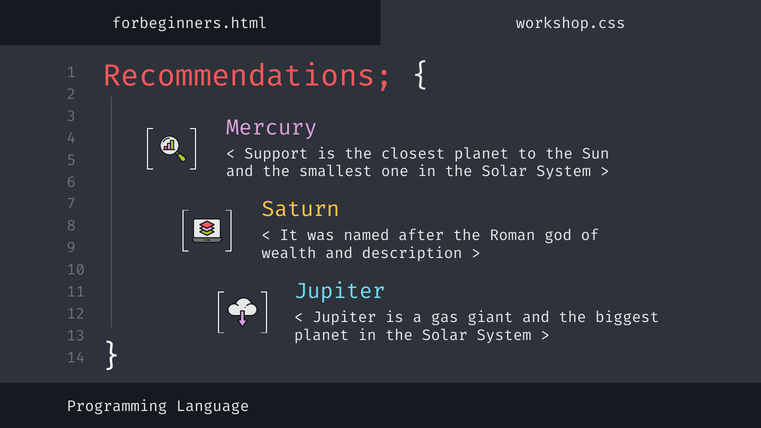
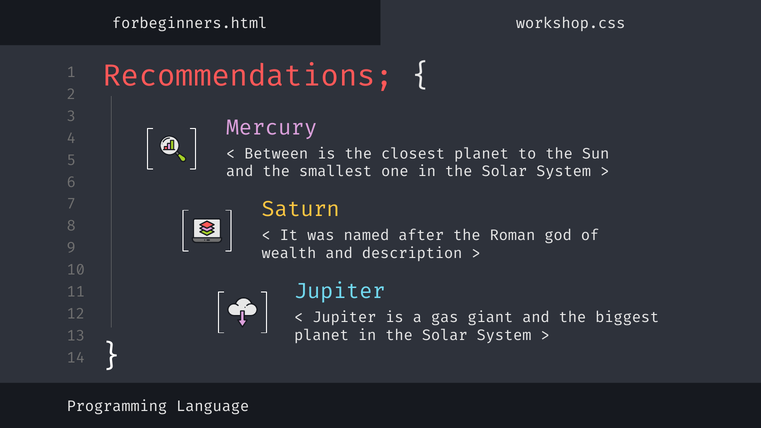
Support: Support -> Between (276, 154)
